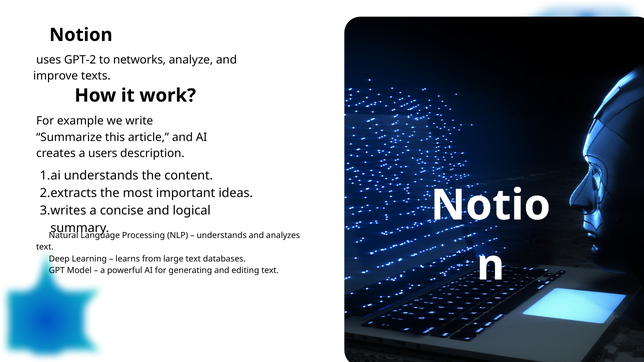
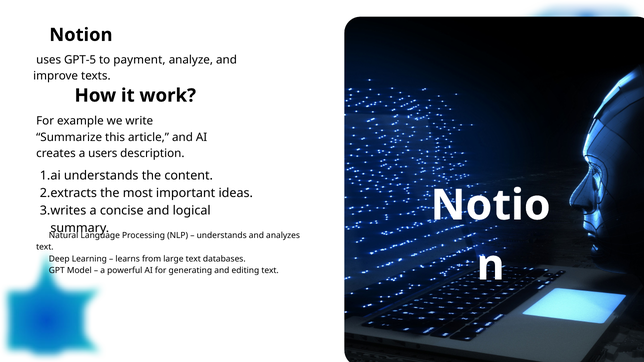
GPT-2: GPT-2 -> GPT-5 (80, 60)
networks: networks -> payment (139, 60)
